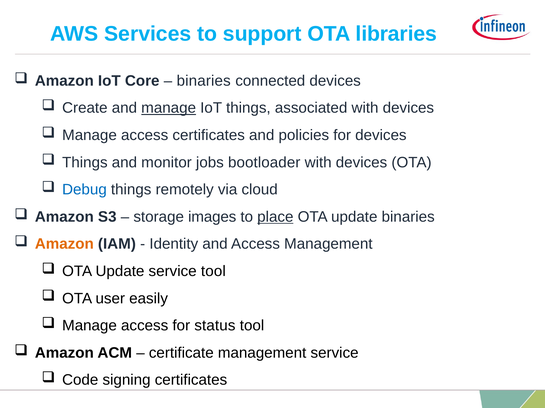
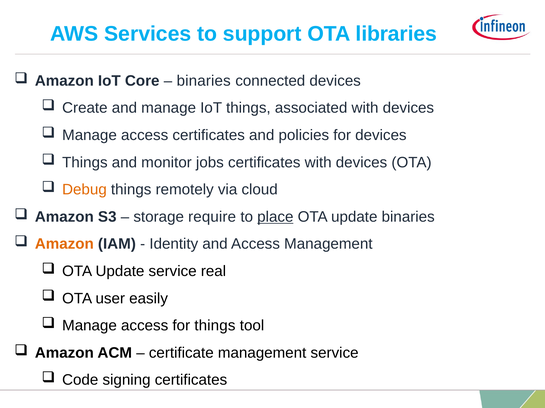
manage underline: present -> none (169, 108)
jobs bootloader: bootloader -> certificates (264, 163)
Debug colour: blue -> orange (84, 190)
images: images -> require (212, 217)
service tool: tool -> real (213, 272)
for status: status -> things (215, 326)
